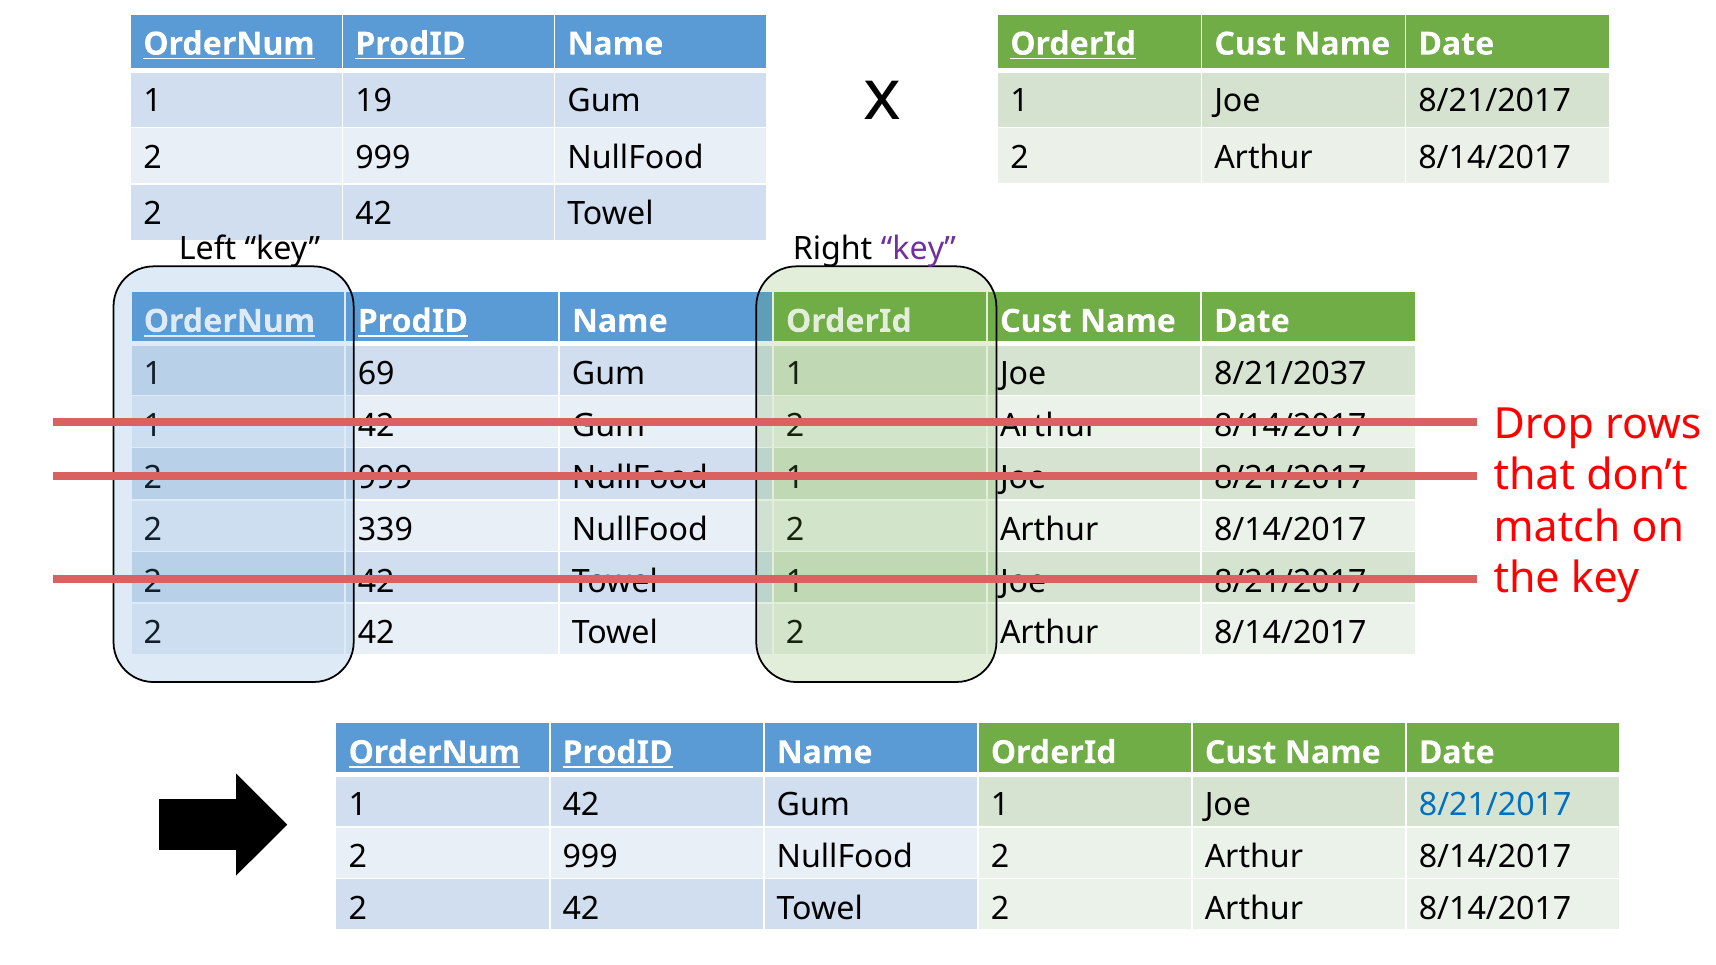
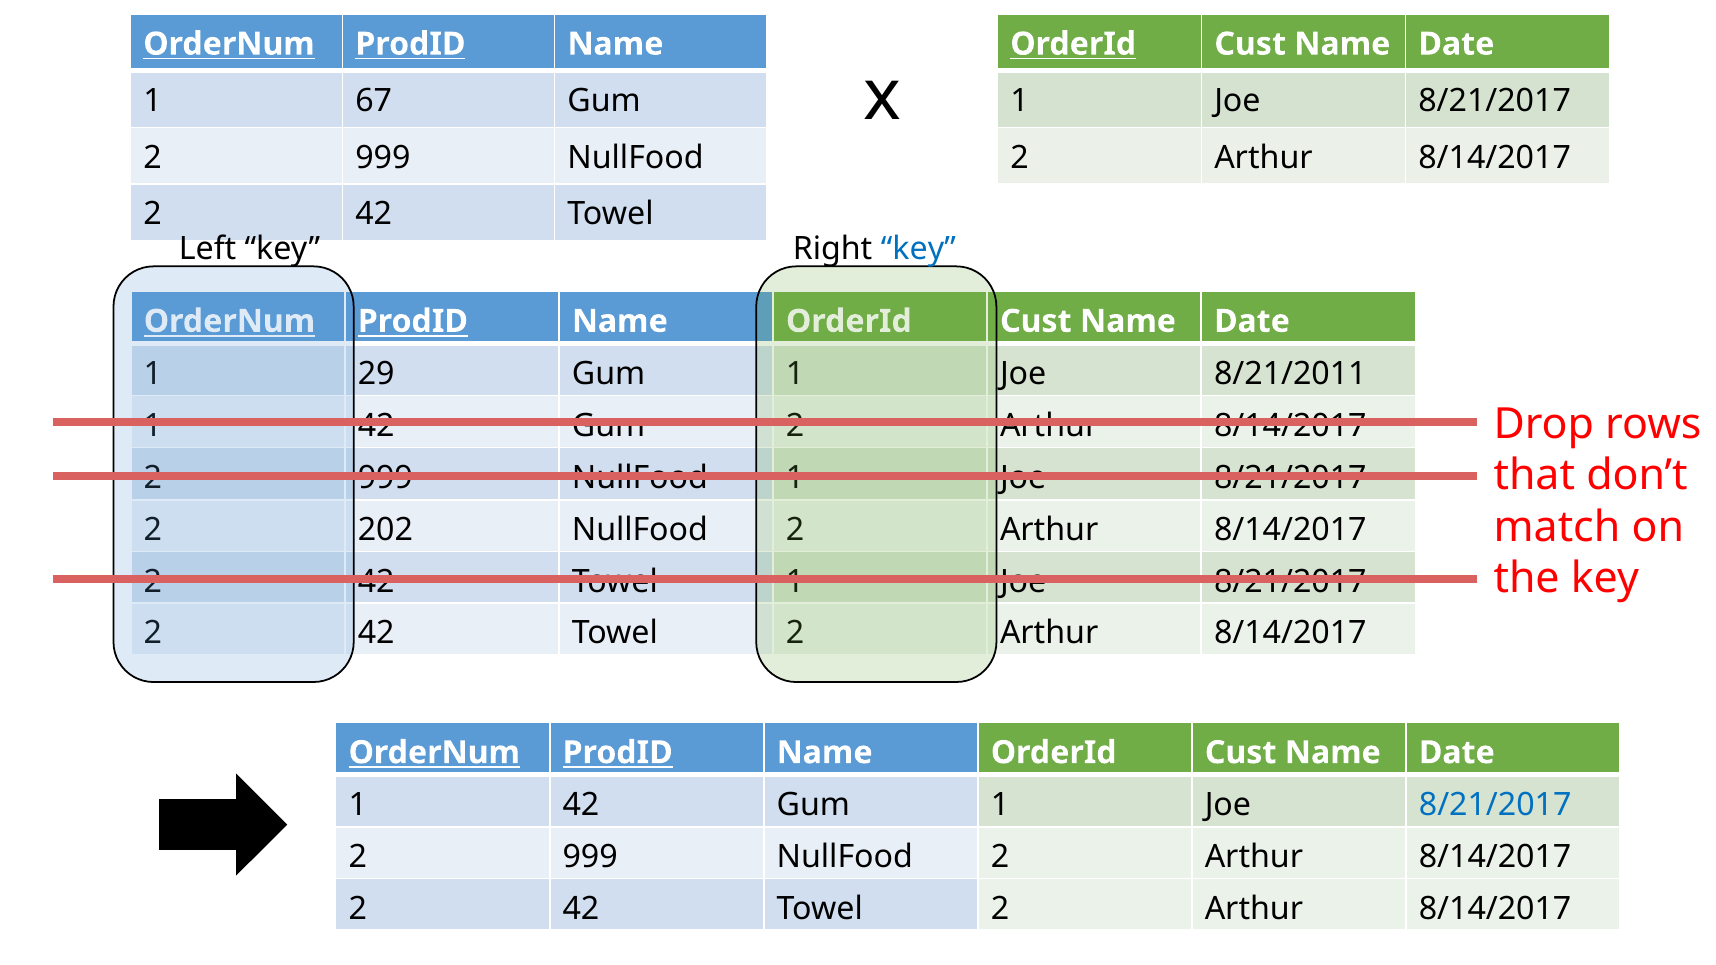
19: 19 -> 67 (374, 101)
key colour: purple -> blue (918, 249)
69: 69 -> 29 (376, 374)
8/21/2037: 8/21/2037 -> 8/21/2011 (1290, 374)
339: 339 -> 202 (385, 530)
